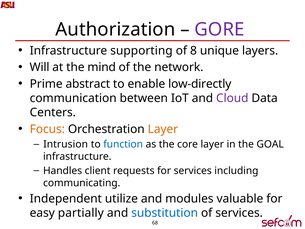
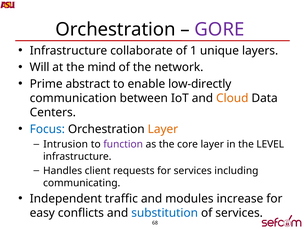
Authorization: Authorization -> Orchestration (115, 30)
supporting: supporting -> collaborate (142, 51)
8: 8 -> 1 (194, 51)
Cloud colour: purple -> orange (232, 98)
Focus colour: orange -> blue (47, 129)
function colour: blue -> purple (123, 144)
GOAL: GOAL -> LEVEL (270, 144)
utilize: utilize -> traffic (121, 198)
valuable: valuable -> increase (240, 198)
partially: partially -> conflicts (81, 213)
